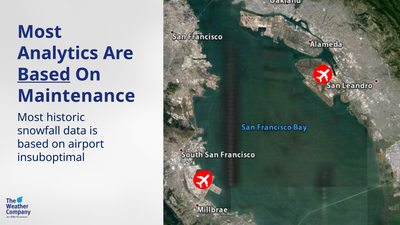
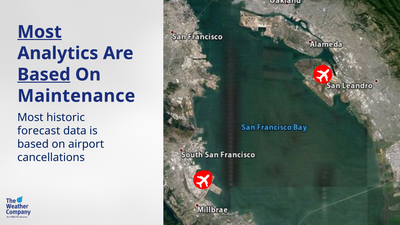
Most underline: none -> present (40, 32)
snowfall: snowfall -> forecast (39, 131)
insuboptimal: insuboptimal -> cancellations (51, 157)
